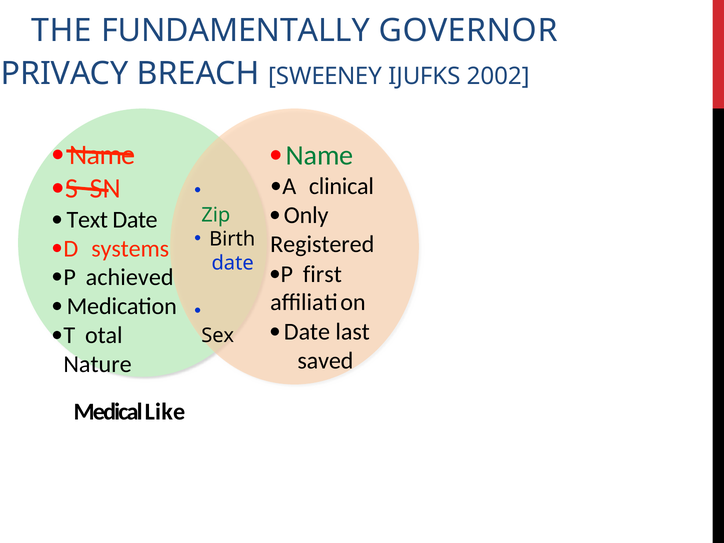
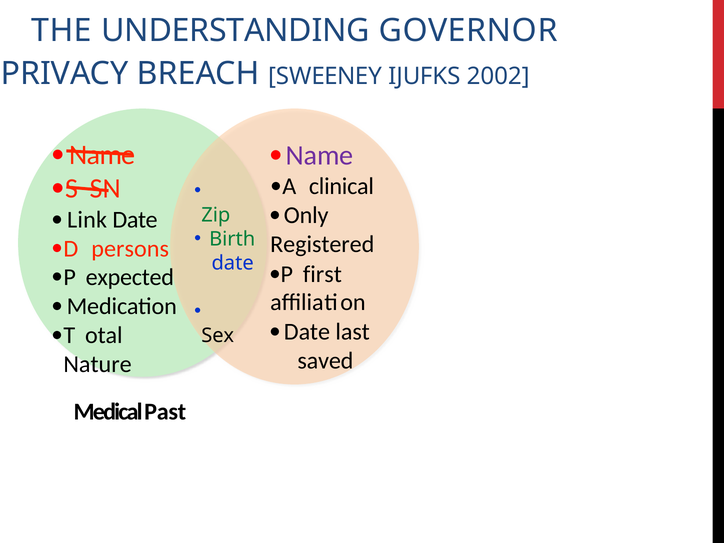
FUNDAMENTALLY: FUNDAMENTALLY -> UNDERSTANDING (236, 30)
Name colour: green -> purple (320, 156)
Text: Text -> Link (87, 220)
Birth colour: black -> green (232, 239)
systems: systems -> persons (130, 249)
achieved: achieved -> expected (130, 277)
Like: Like -> Past (165, 412)
